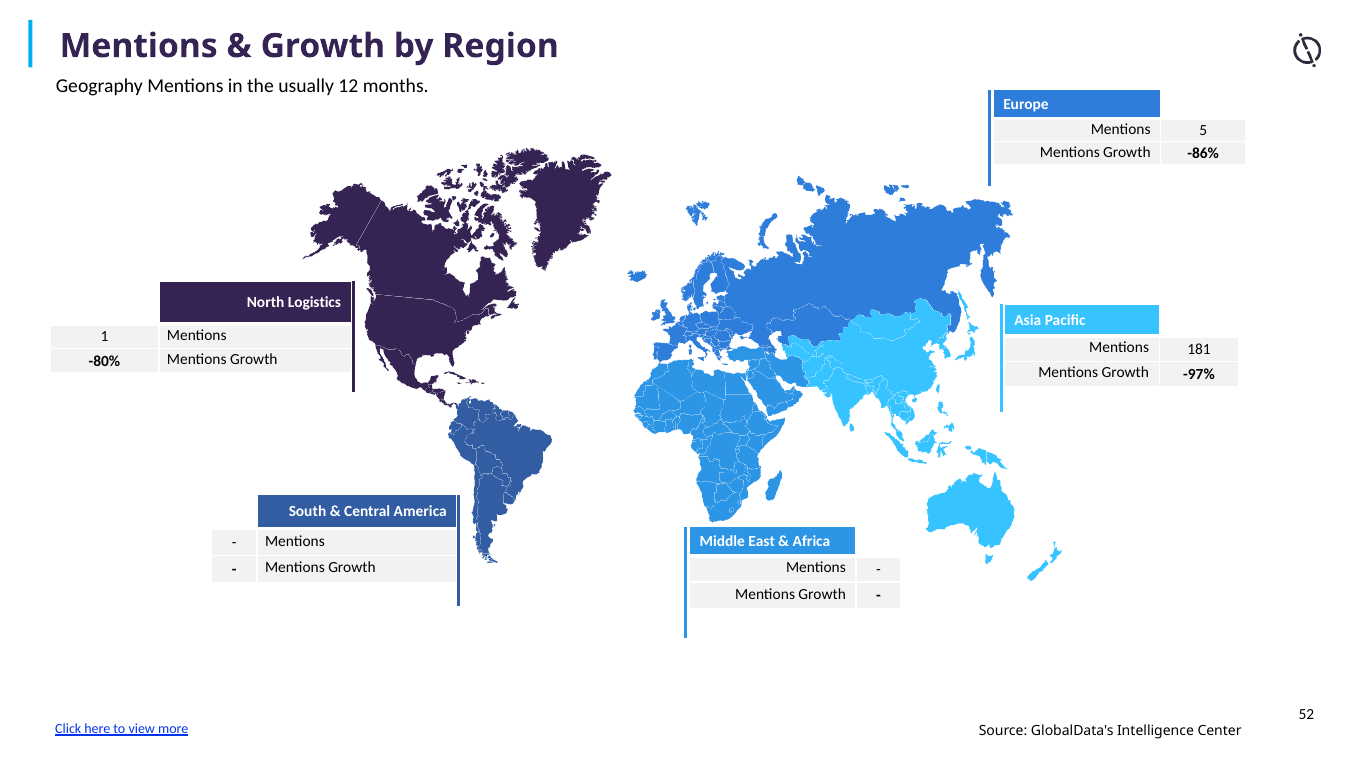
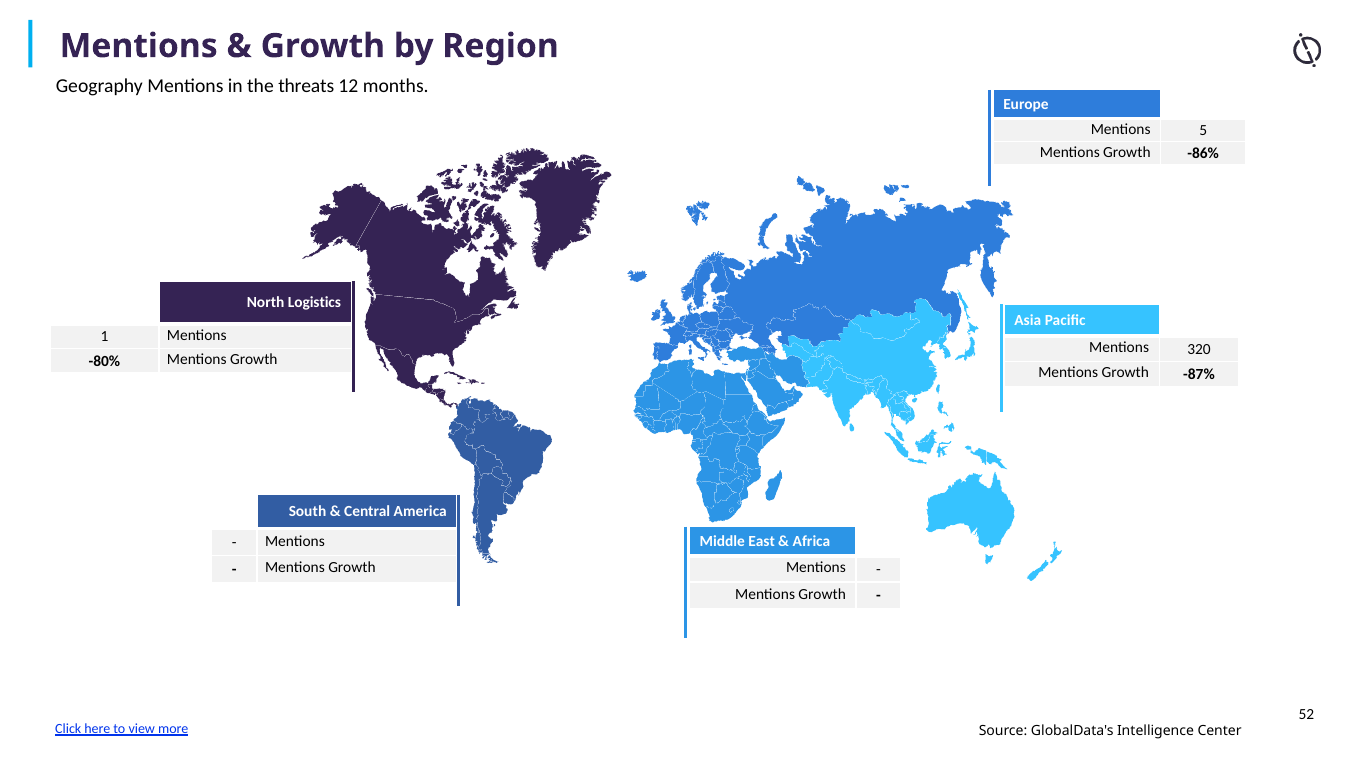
usually: usually -> threats (306, 86)
181: 181 -> 320 (1199, 350)
-97%: -97% -> -87% (1199, 375)
